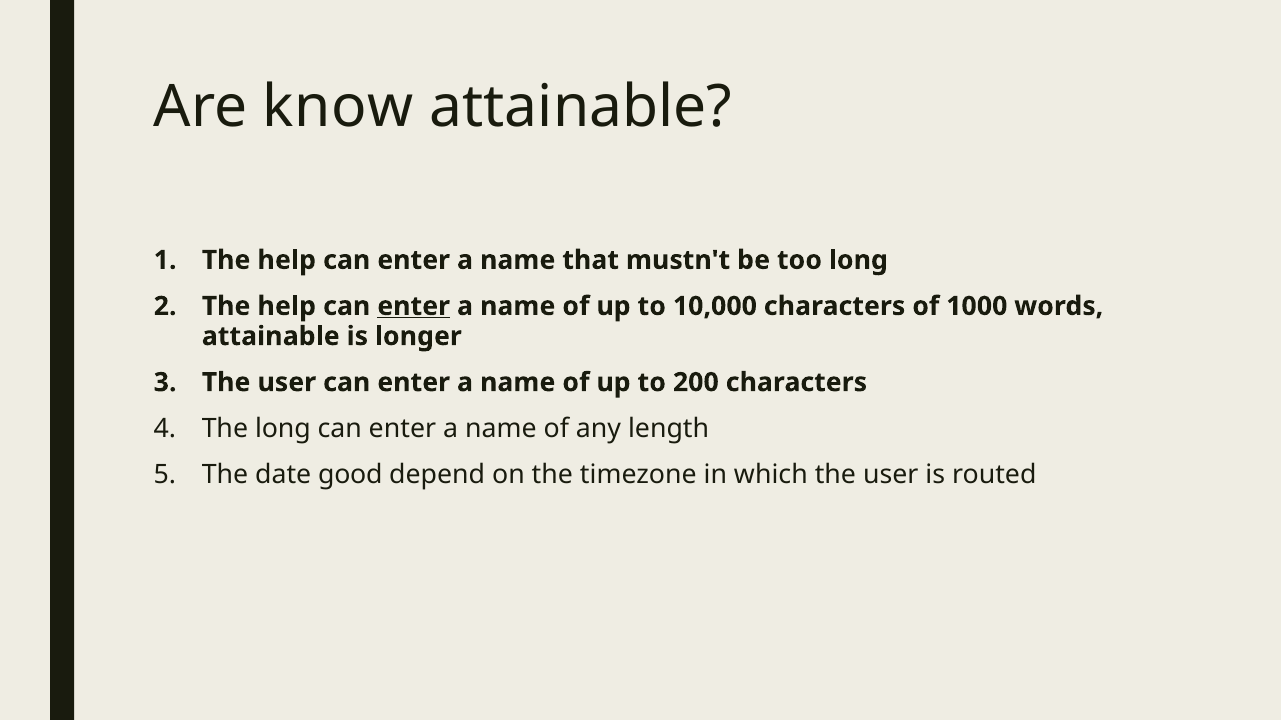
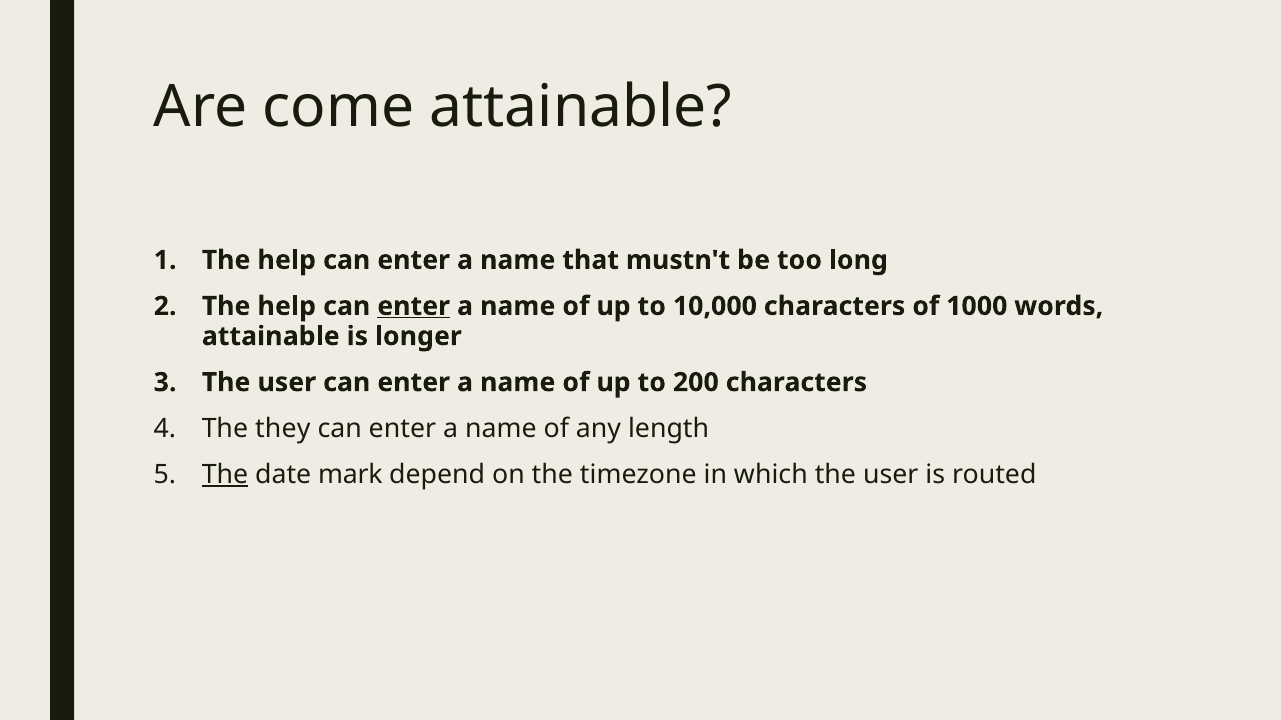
know: know -> come (338, 108)
The long: long -> they (283, 429)
The underline: none -> present (225, 475)
good: good -> mark (350, 475)
